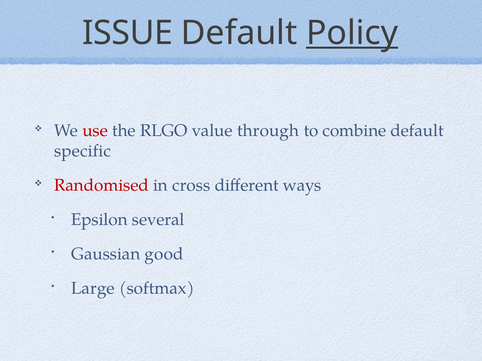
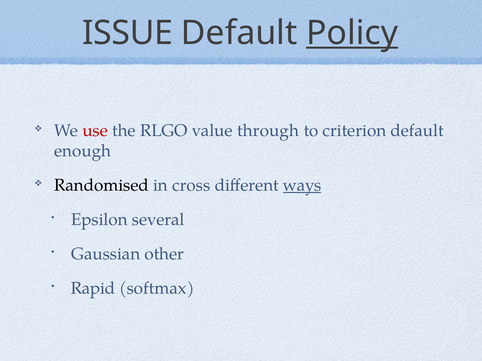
combine: combine -> criterion (354, 131)
specific: specific -> enough (83, 151)
Randomised colour: red -> black (102, 185)
ways underline: none -> present (302, 185)
good: good -> other (164, 254)
Large: Large -> Rapid (93, 289)
